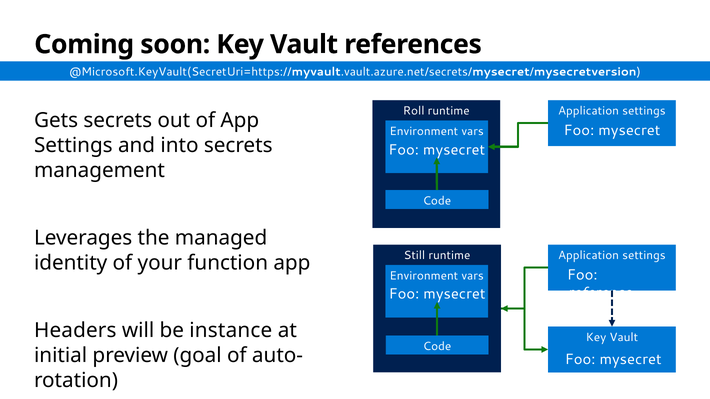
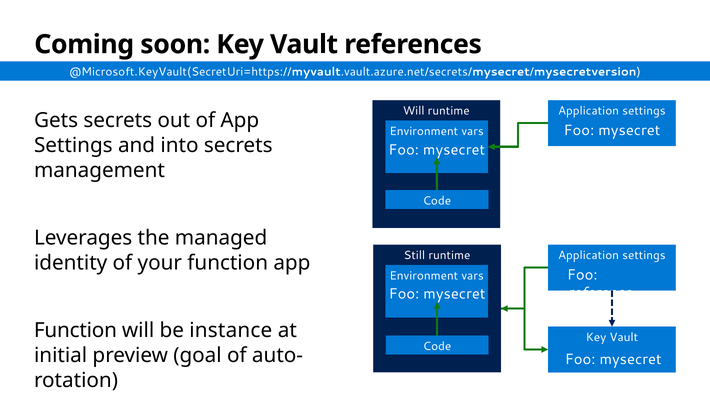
Roll: Roll -> Will (414, 111)
Headers: Headers -> Function (75, 331)
